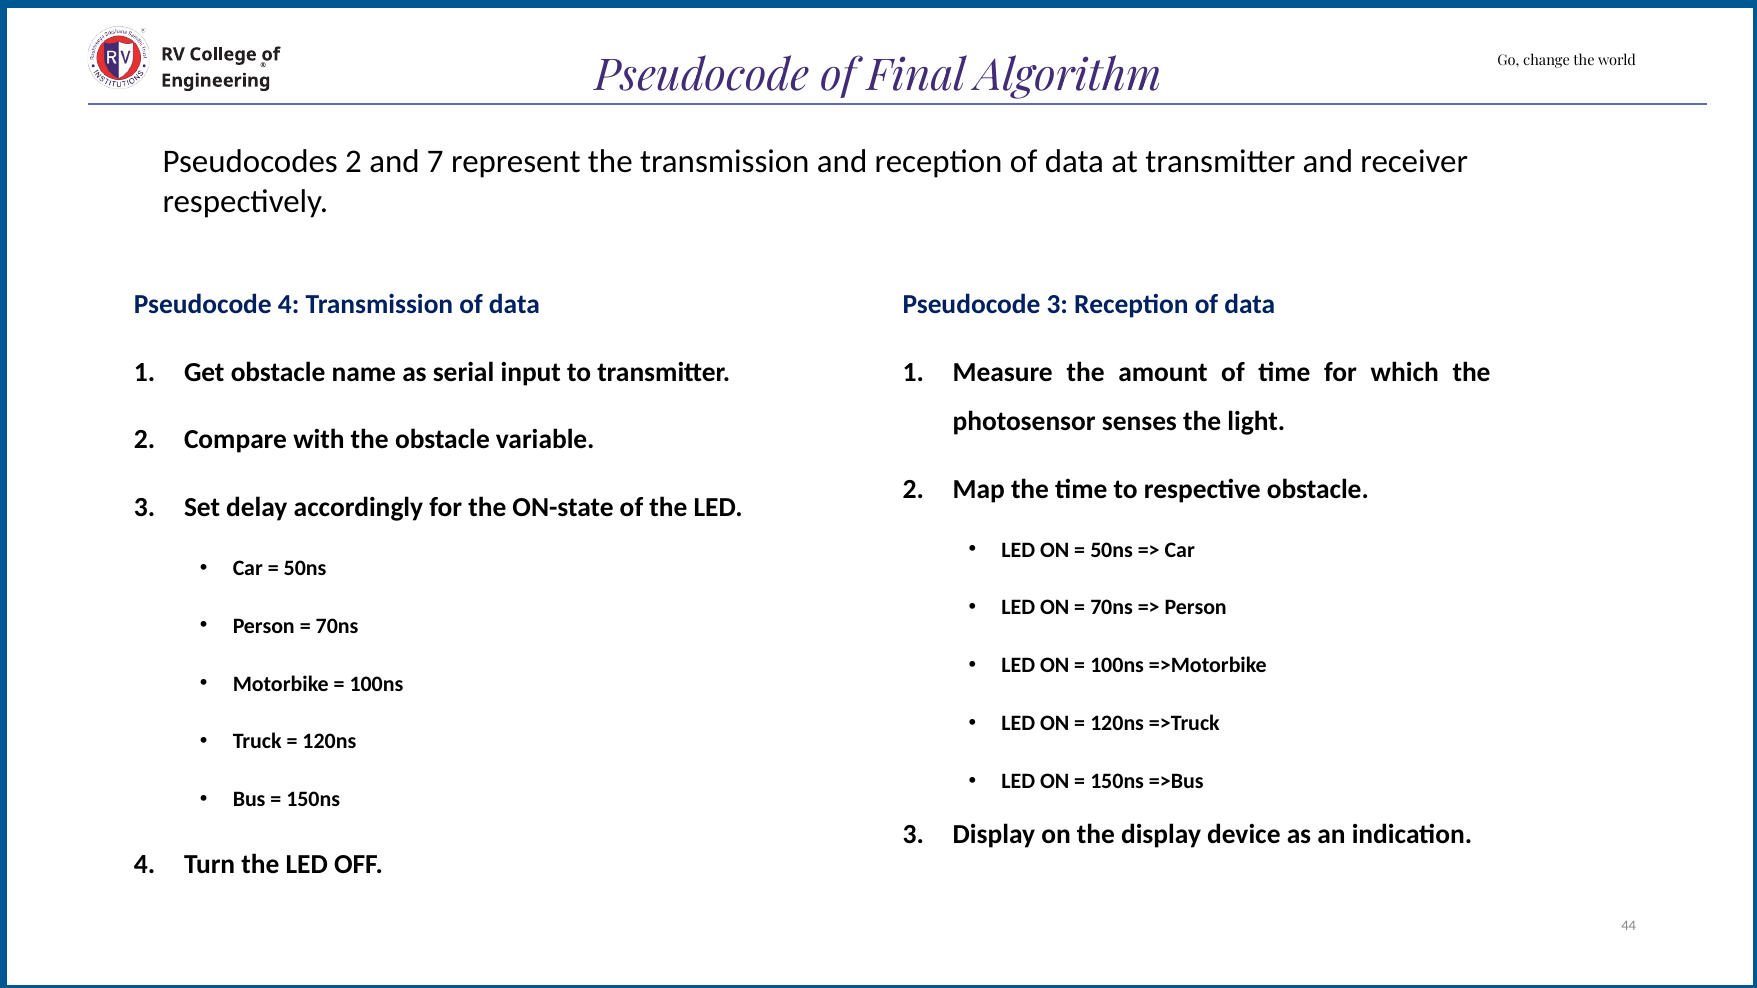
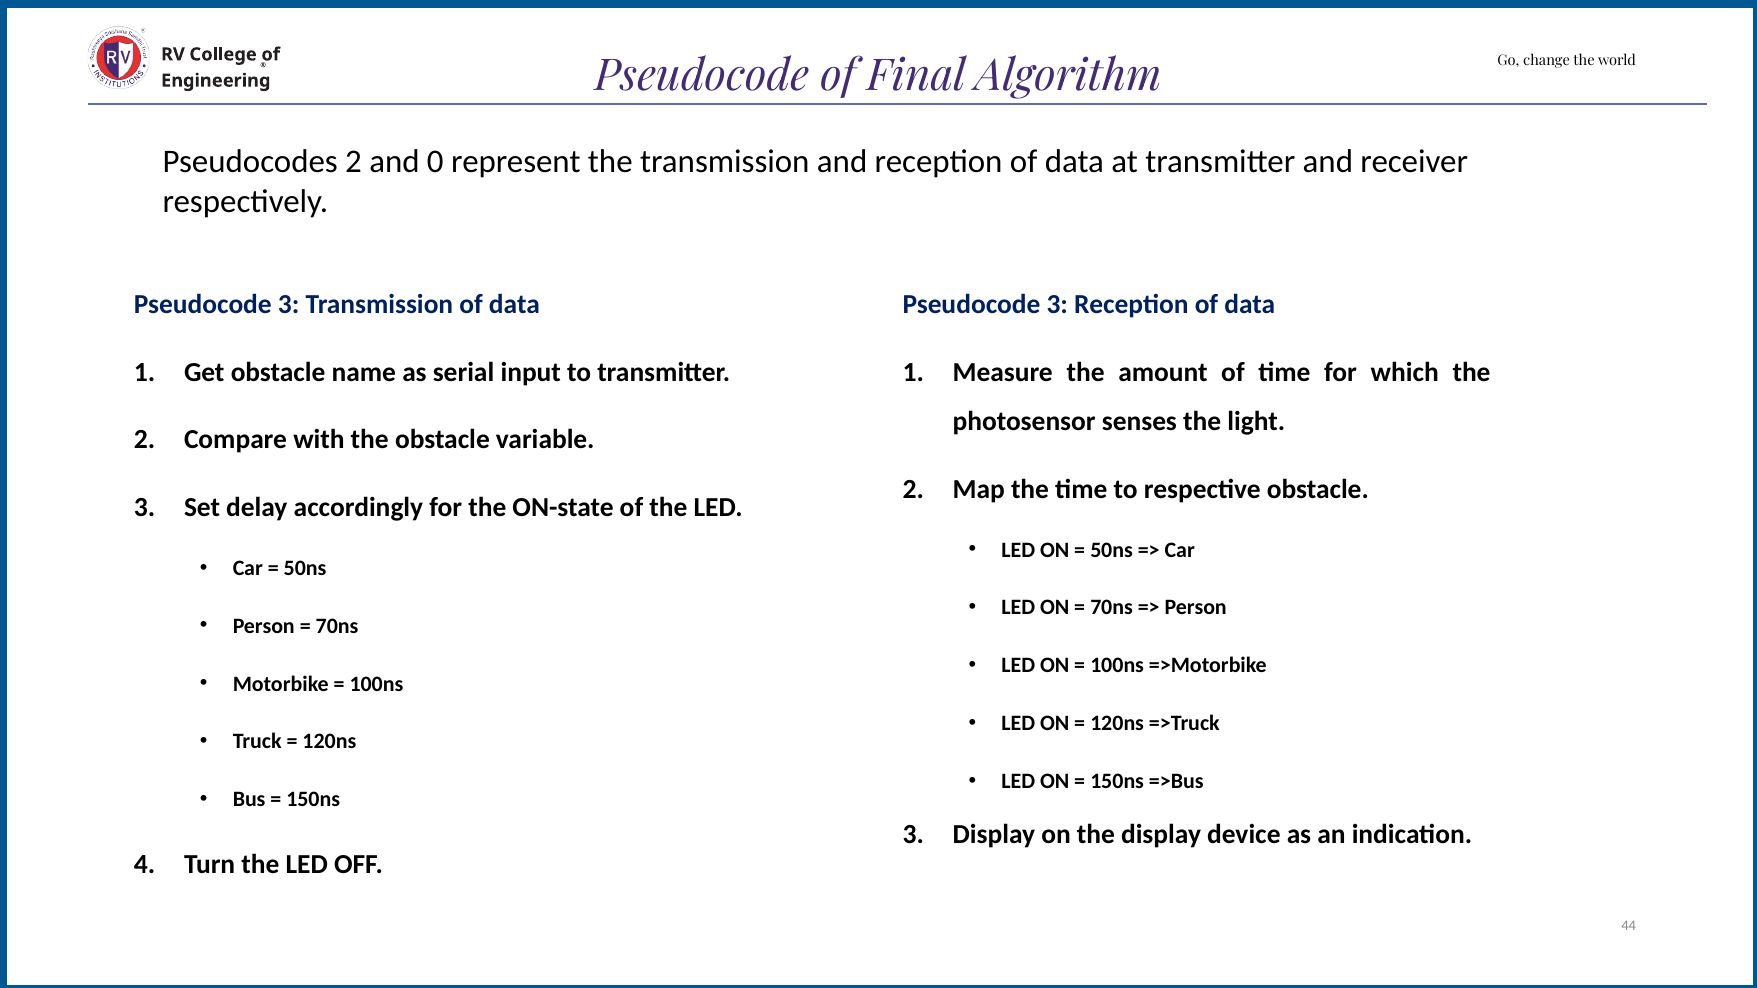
7: 7 -> 0 (435, 162)
4: 4 -> 3 (289, 305)
